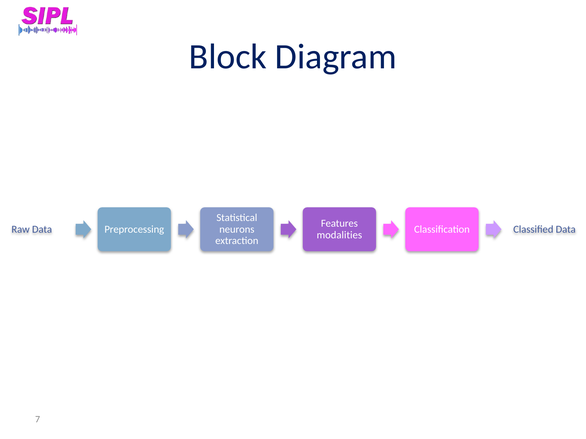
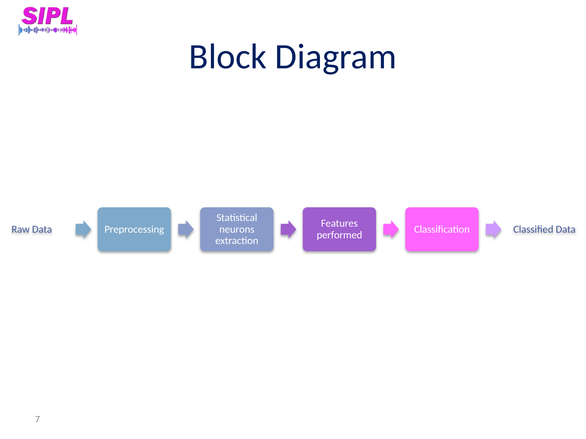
modalities: modalities -> performed (339, 235)
